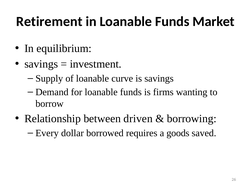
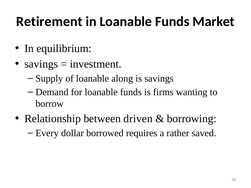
curve: curve -> along (122, 79)
goods: goods -> rather (178, 133)
